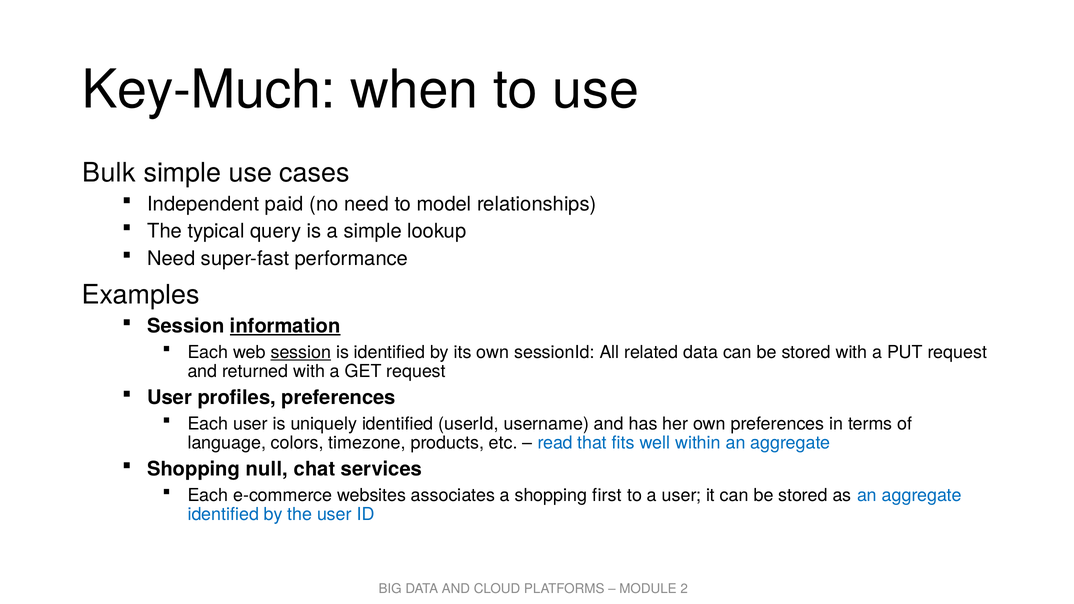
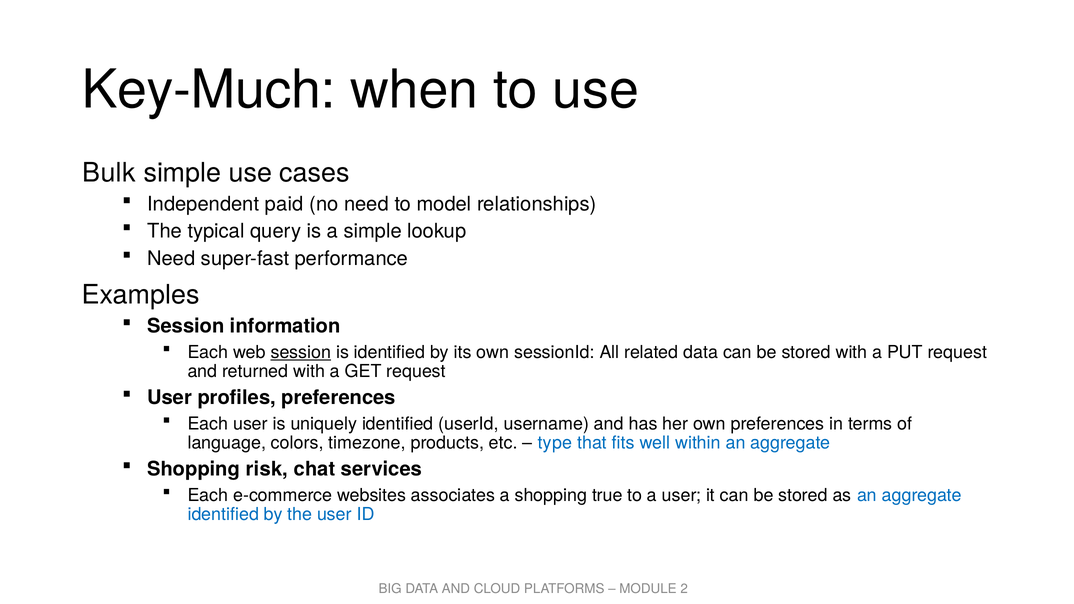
information underline: present -> none (285, 326)
read: read -> type (555, 443)
null: null -> risk (267, 469)
first: first -> true (607, 495)
